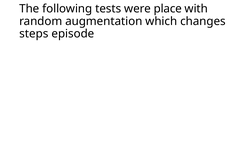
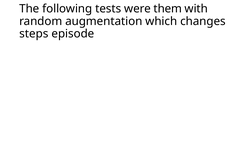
place: place -> them (168, 9)
